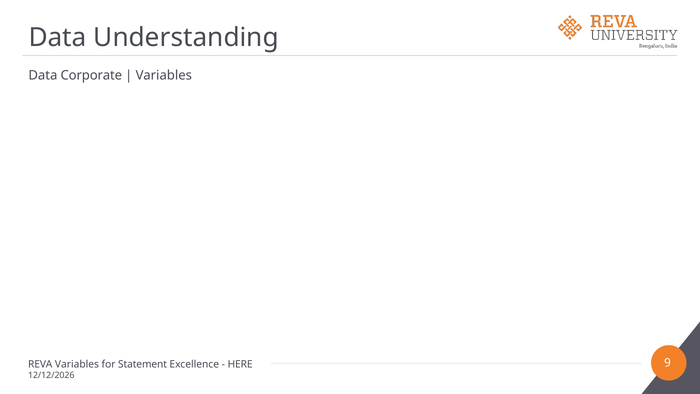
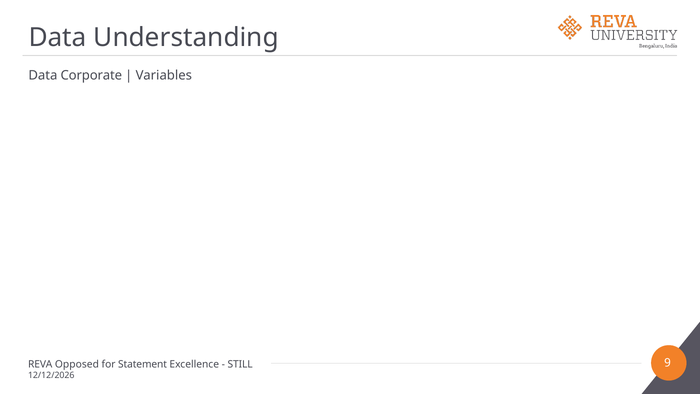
REVA Variables: Variables -> Opposed (77, 364)
HERE: HERE -> STILL (240, 364)
